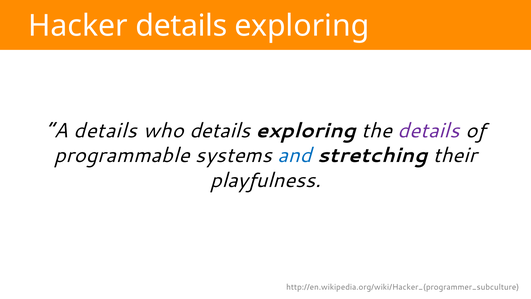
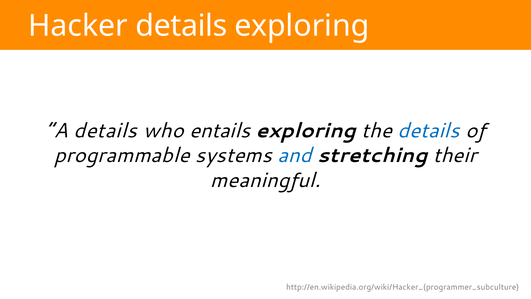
who details: details -> entails (220, 130)
details colour: purple -> blue (429, 130)
playfulness: playfulness -> meaningful (265, 180)
